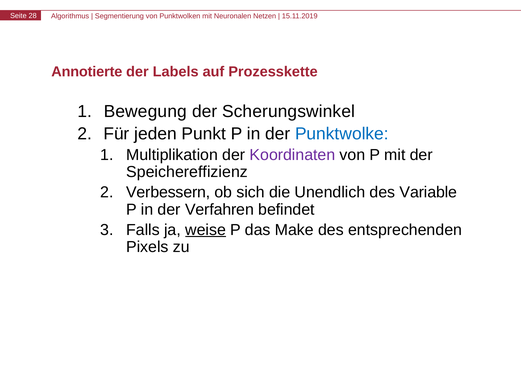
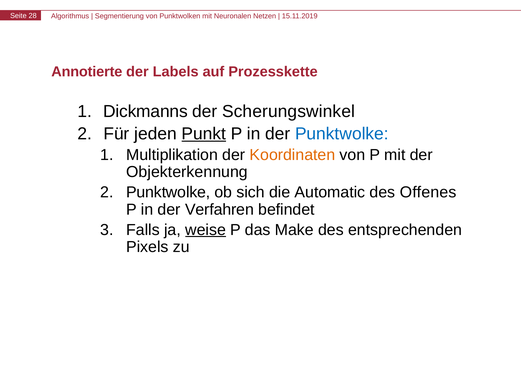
Bewegung: Bewegung -> Dickmanns (146, 112)
Punkt underline: none -> present (204, 134)
Koordinaten colour: purple -> orange (292, 155)
Speichereffizienz: Speichereffizienz -> Objekterkennung (187, 172)
Verbessern: Verbessern -> Punktwolke (168, 193)
Unendlich: Unendlich -> Automatic (330, 193)
Variable: Variable -> Offenes (428, 193)
